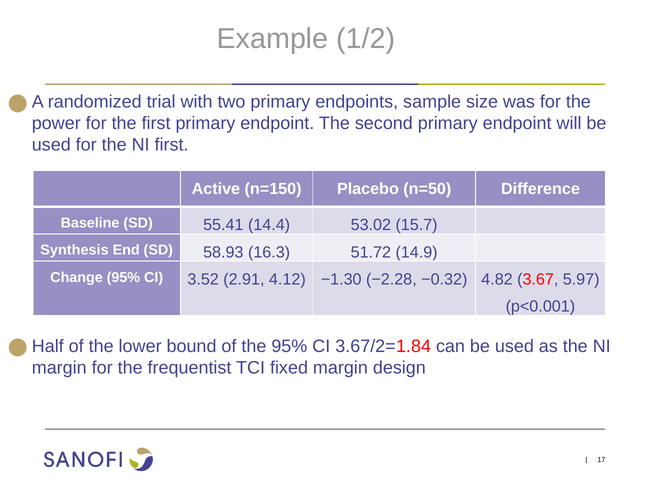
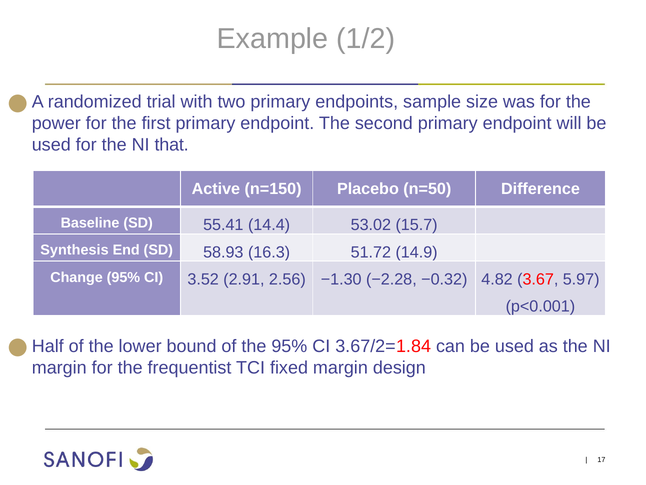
NI first: first -> that (172, 145)
4.12: 4.12 -> 2.56 (287, 279)
